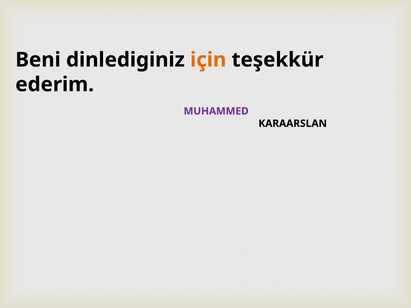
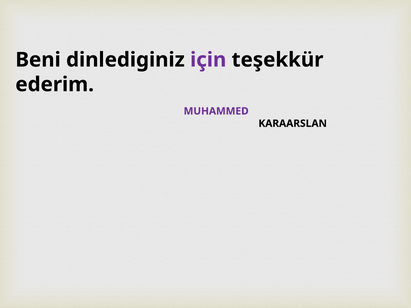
için colour: orange -> purple (208, 60)
